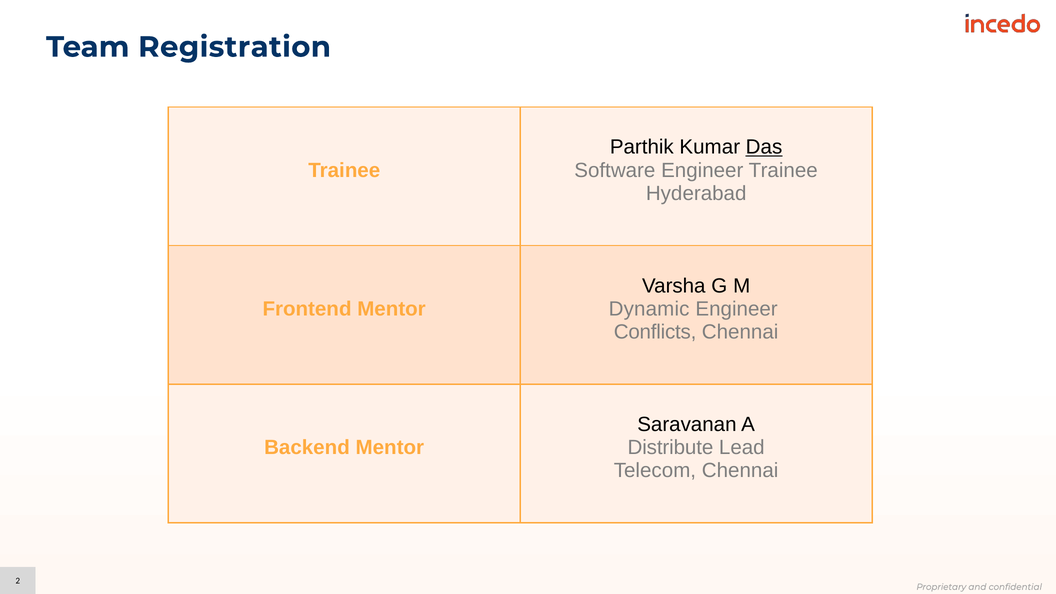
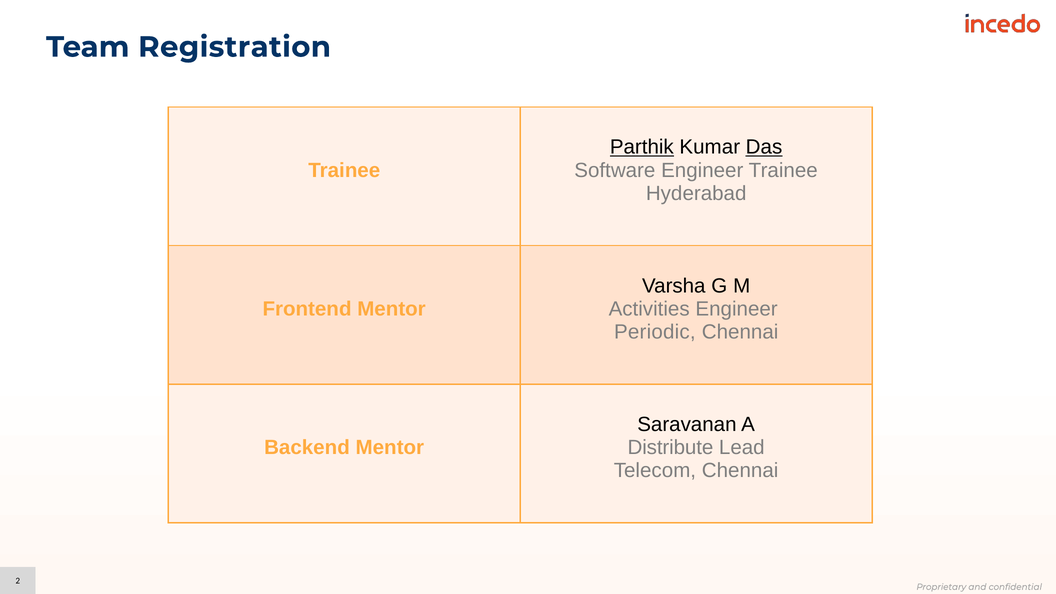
Parthik underline: none -> present (642, 147)
Dynamic: Dynamic -> Activities (649, 309)
Conflicts: Conflicts -> Periodic (655, 332)
